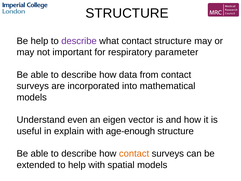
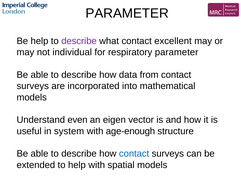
STRUCTURE: STRUCTURE -> PARAMETER (127, 13)
contact structure: structure -> excellent (173, 41)
important: important -> individual (72, 52)
explain: explain -> system (69, 131)
contact colour: orange -> blue (134, 153)
